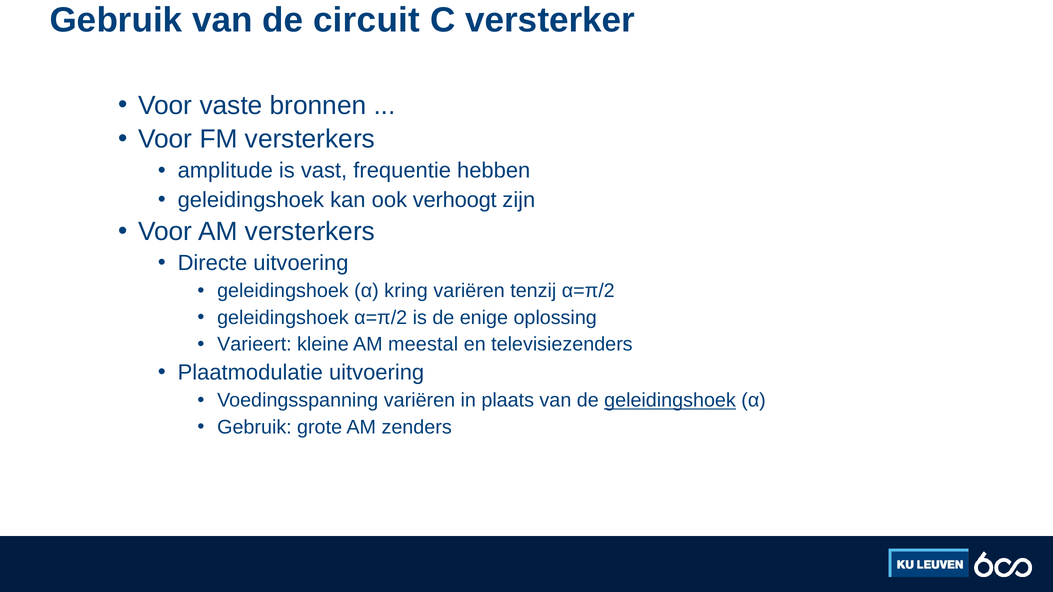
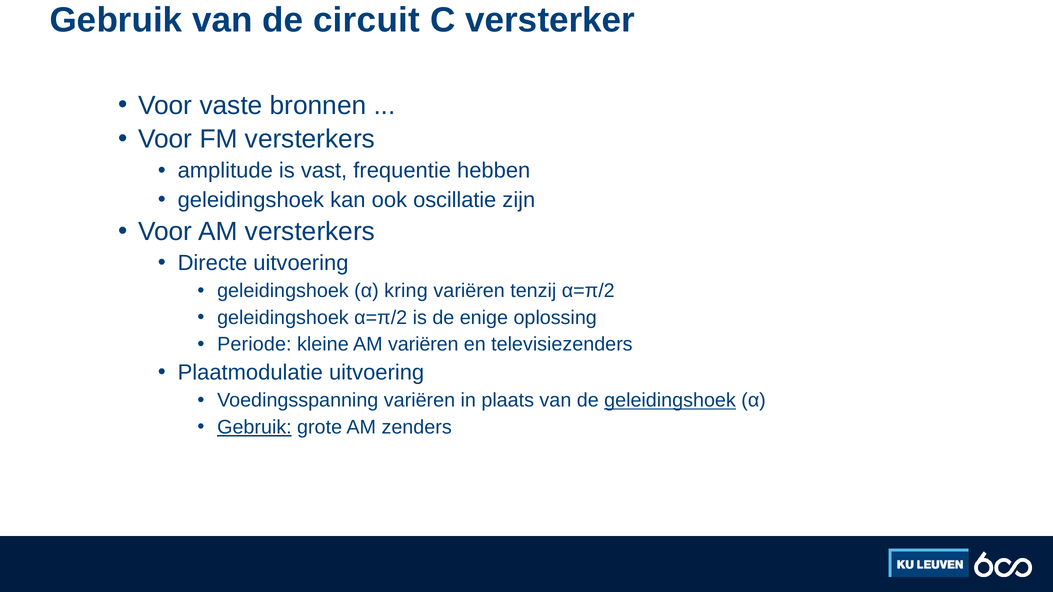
verhoogt: verhoogt -> oscillatie (455, 200)
Varieert: Varieert -> Periode (254, 345)
AM meestal: meestal -> variëren (423, 345)
Gebruik underline: none -> present (254, 427)
